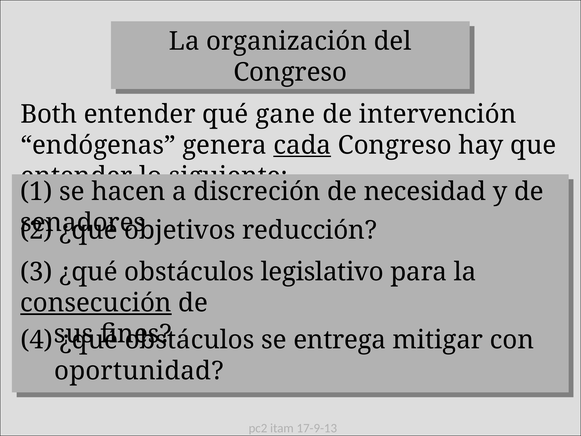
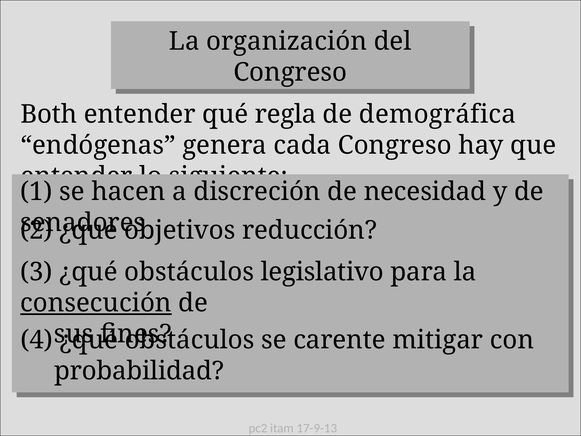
gane: gane -> regla (286, 114)
intervención: intervención -> demográfica (437, 114)
cada underline: present -> none (302, 145)
entrega: entrega -> carente (340, 340)
oportunidad: oportunidad -> probabilidad (139, 371)
